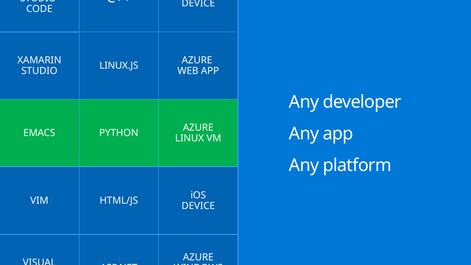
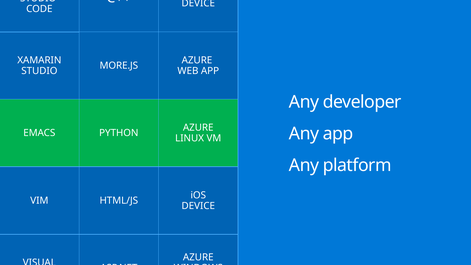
LINUX.JS: LINUX.JS -> MORE.JS (119, 65)
